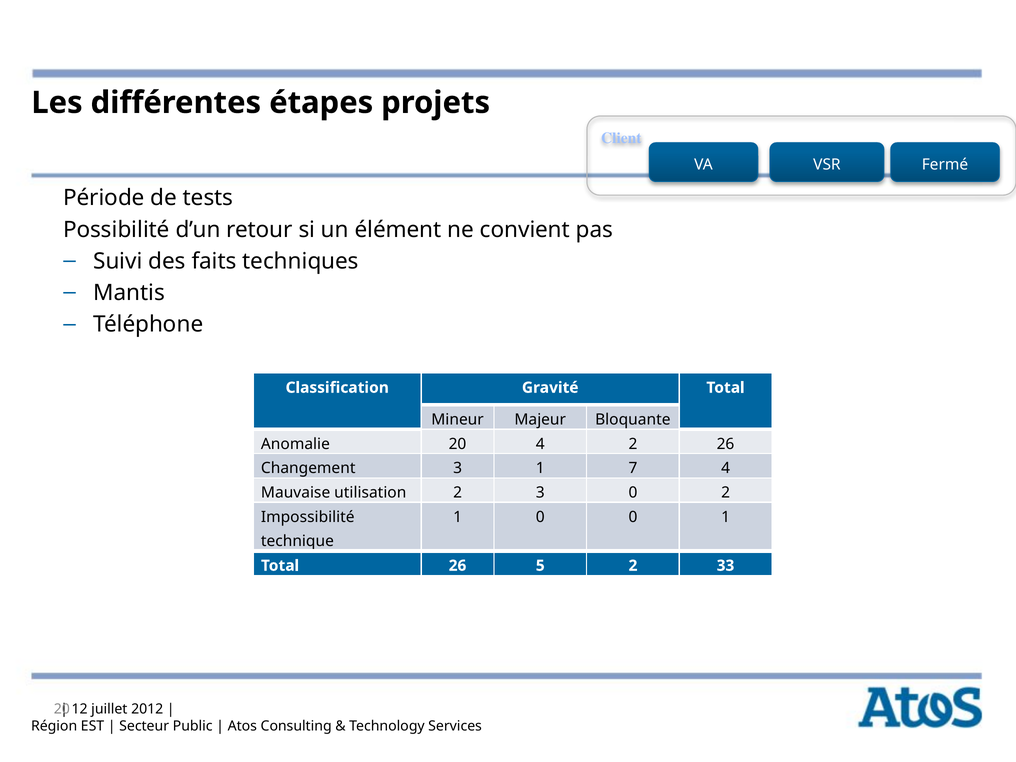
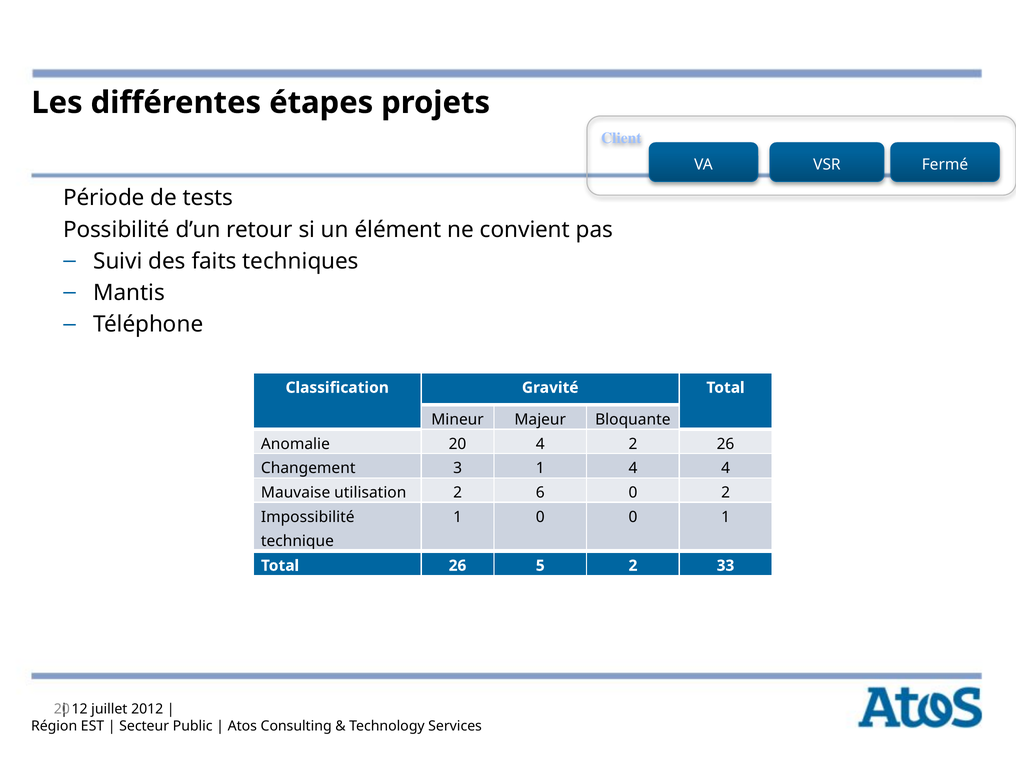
1 7: 7 -> 4 (633, 468)
2 3: 3 -> 6 (540, 493)
